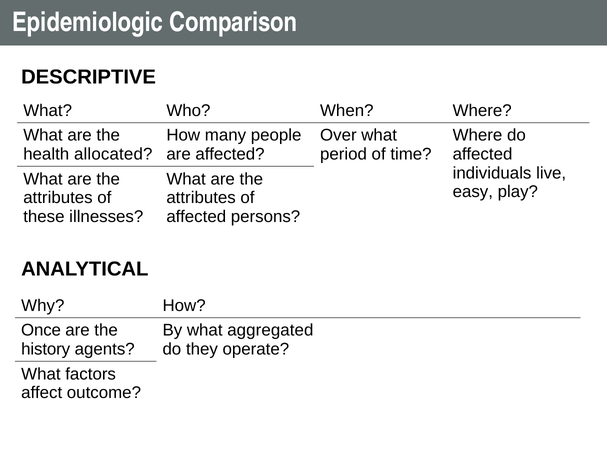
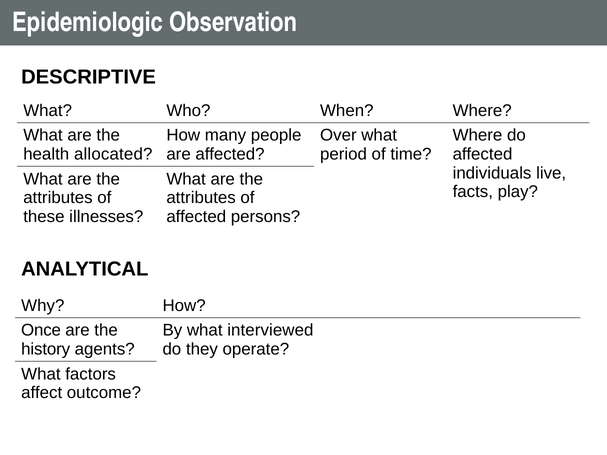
Comparison: Comparison -> Observation (233, 23)
easy: easy -> facts (473, 192)
aggregated: aggregated -> interviewed (270, 331)
